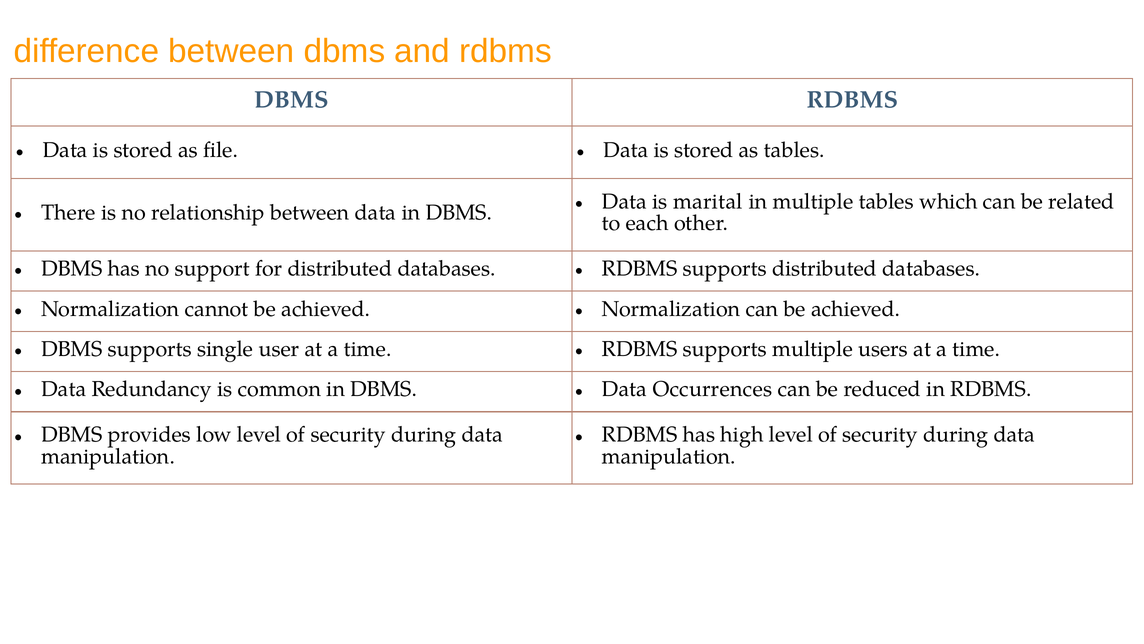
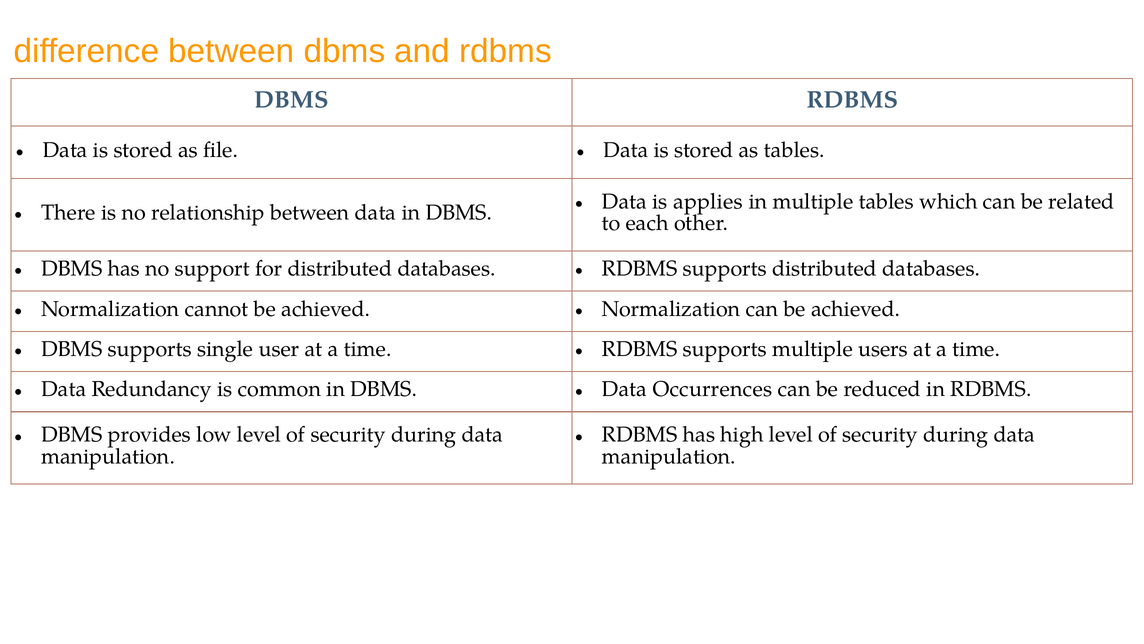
marital: marital -> applies (708, 202)
